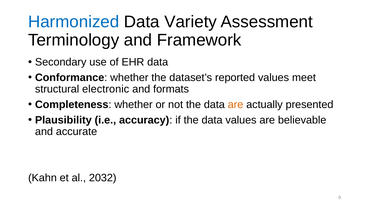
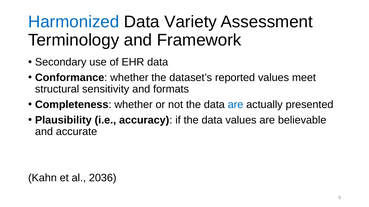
electronic: electronic -> sensitivity (106, 89)
are colour: orange -> blue (236, 105)
2032: 2032 -> 2036 (103, 178)
